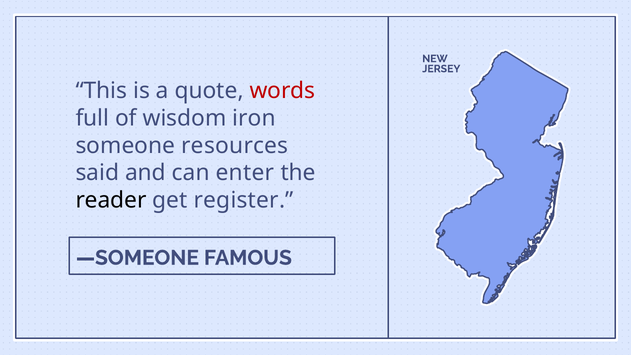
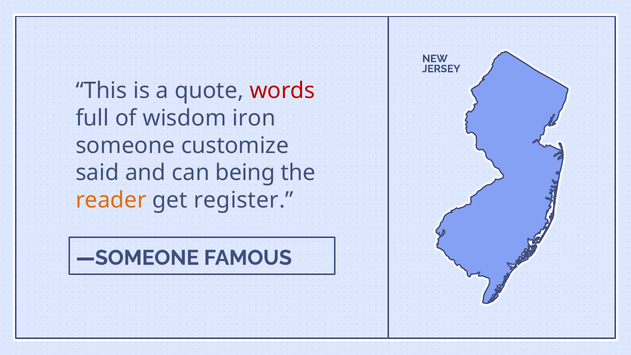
resources: resources -> customize (235, 146)
enter: enter -> being (245, 173)
reader colour: black -> orange (111, 200)
